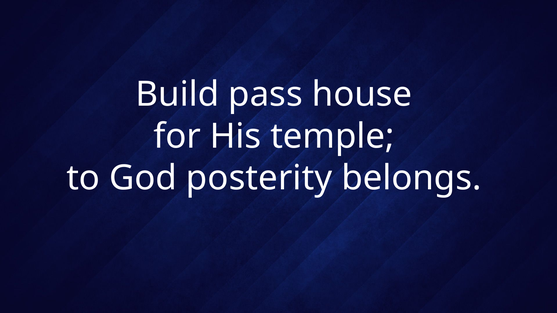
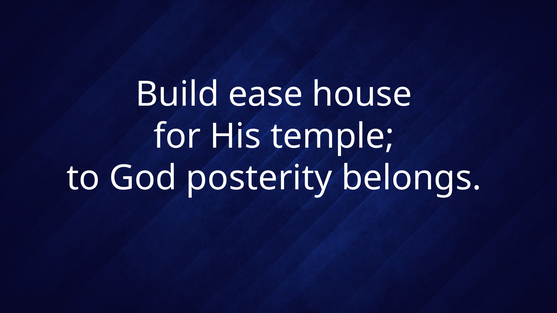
pass: pass -> ease (266, 95)
